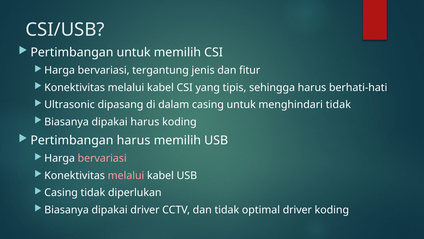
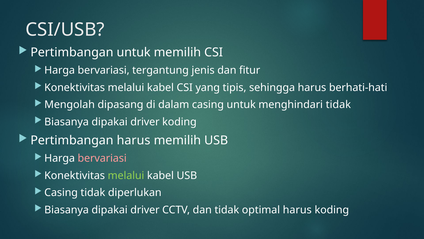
Ultrasonic: Ultrasonic -> Mengolah (70, 105)
harus: harus -> driver (145, 122)
melalui colour: pink -> light green (126, 175)
optimal driver: driver -> harus (297, 209)
